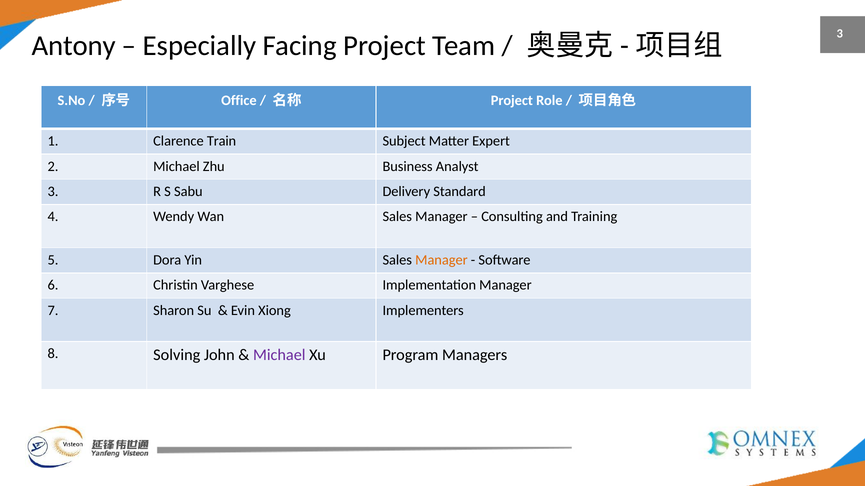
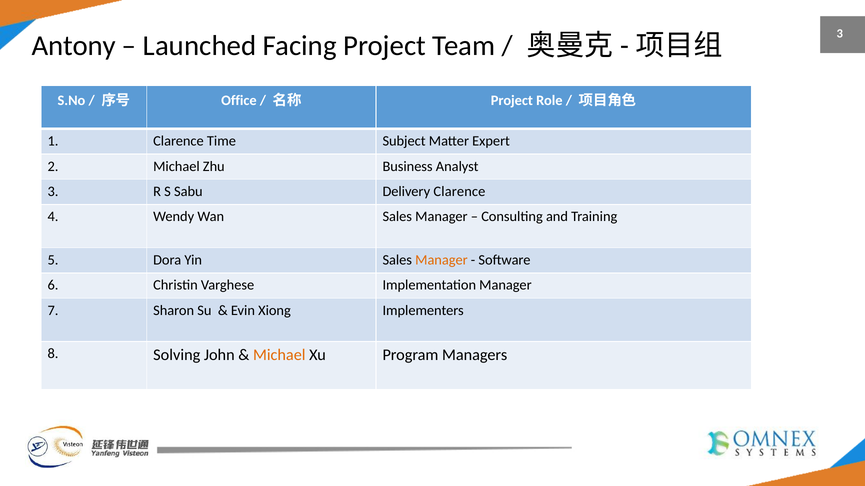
Especially: Especially -> Launched (200, 46)
Train: Train -> Time (221, 141)
Delivery Standard: Standard -> Clarence (459, 192)
Michael colour: purple -> orange (279, 355)
